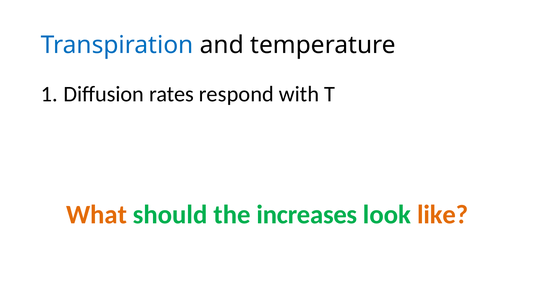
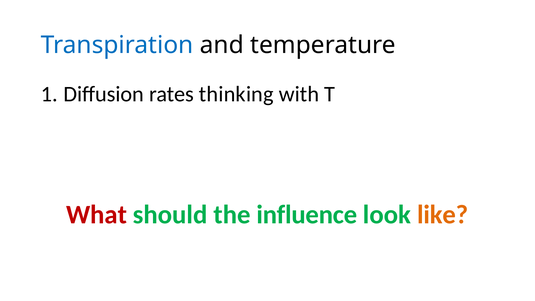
respond: respond -> thinking (236, 94)
What colour: orange -> red (97, 215)
increases: increases -> influence (307, 215)
